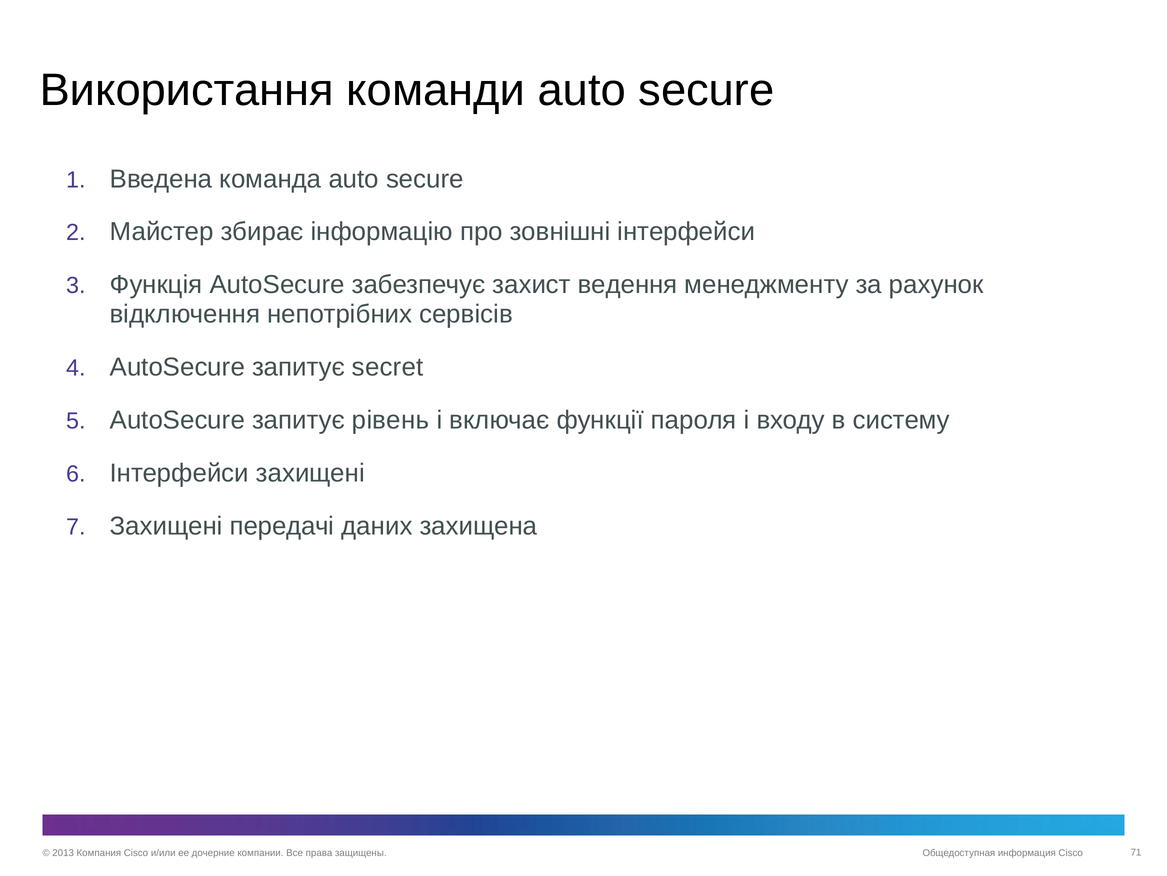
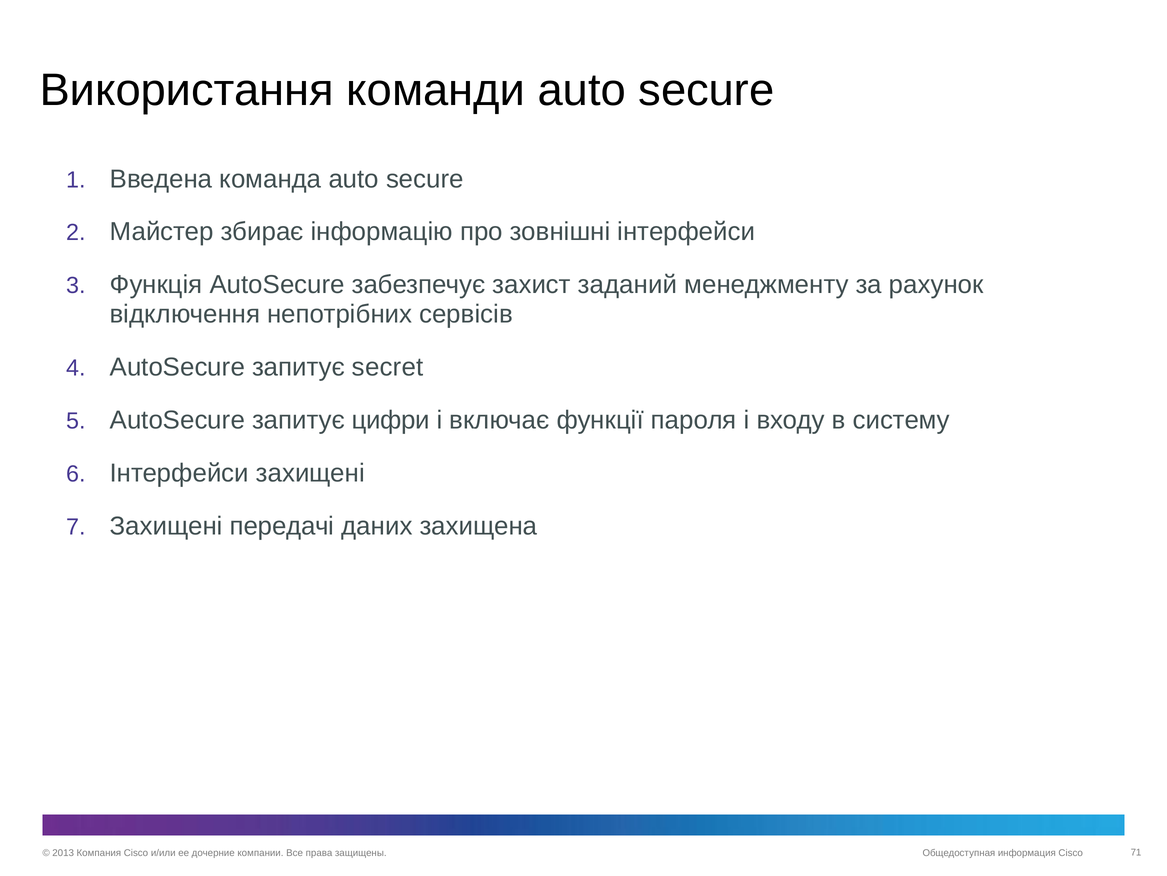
ведення: ведення -> заданий (628, 285)
рівень: рівень -> цифри (391, 420)
